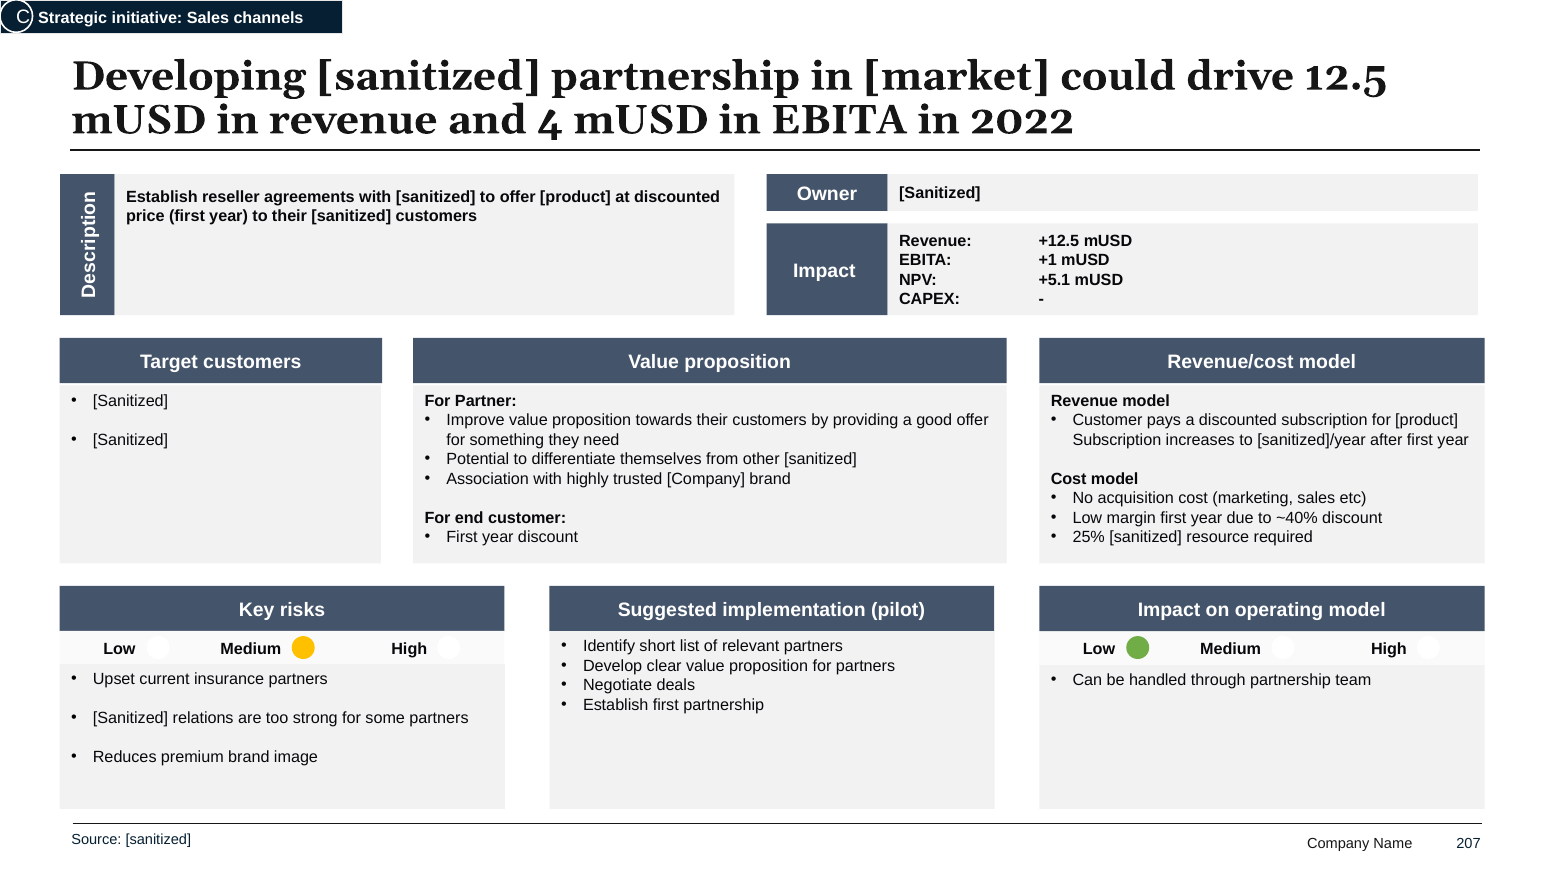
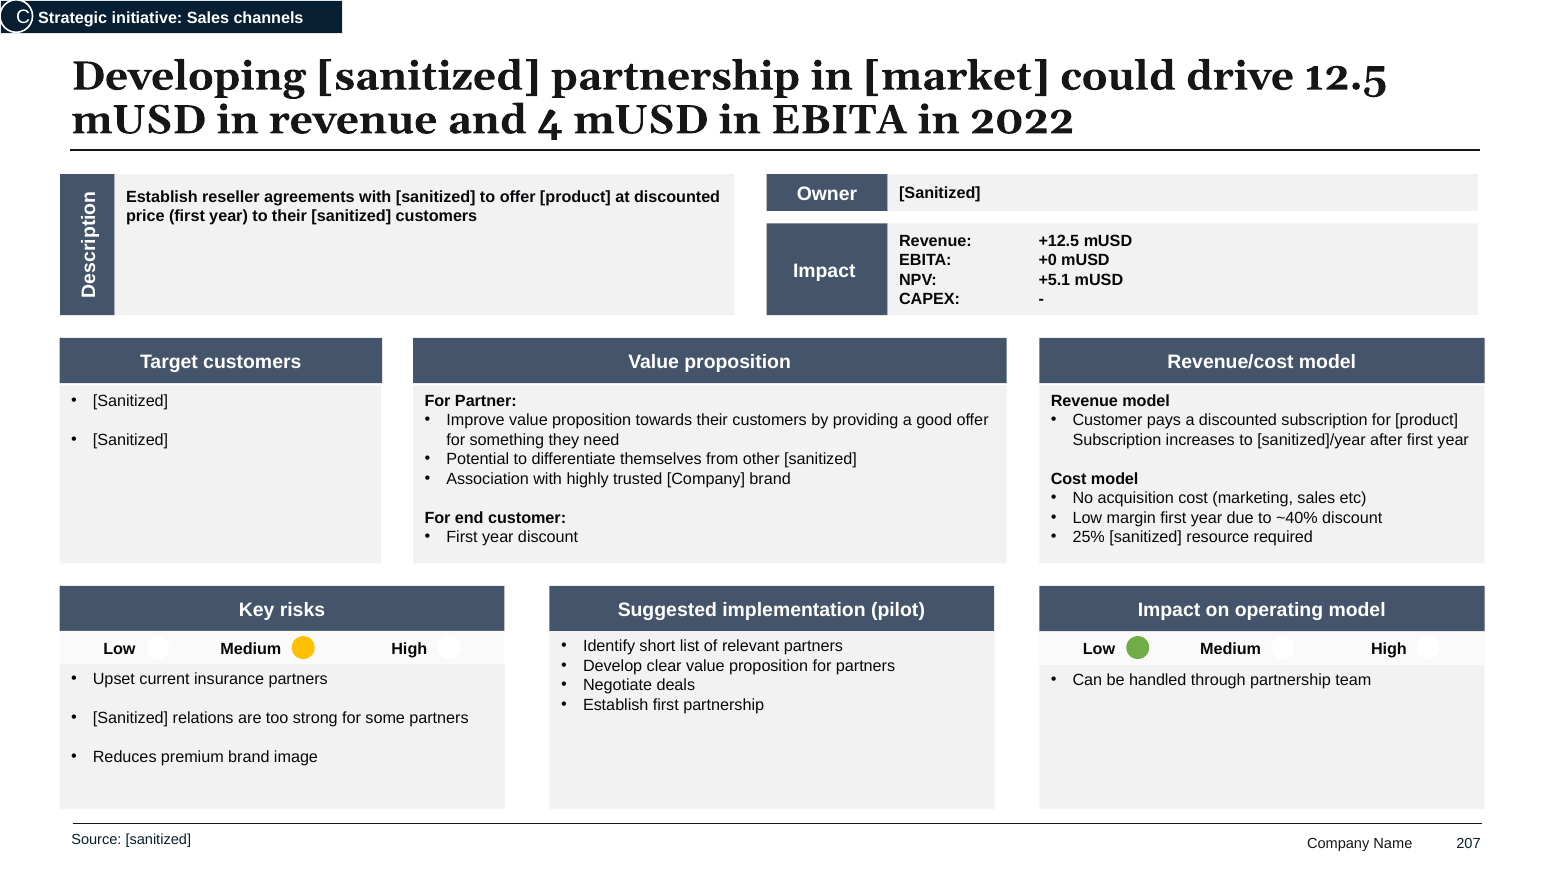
+1: +1 -> +0 (1048, 261)
